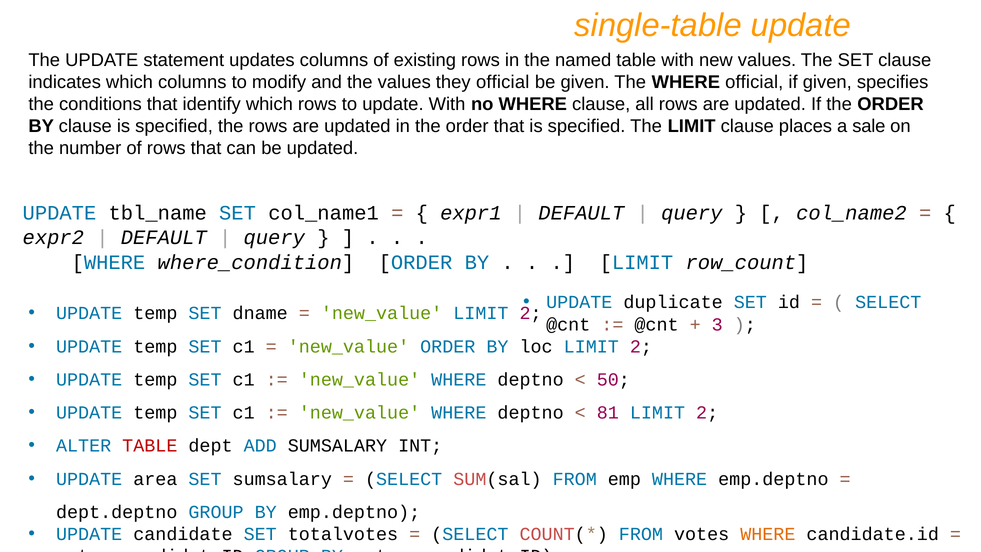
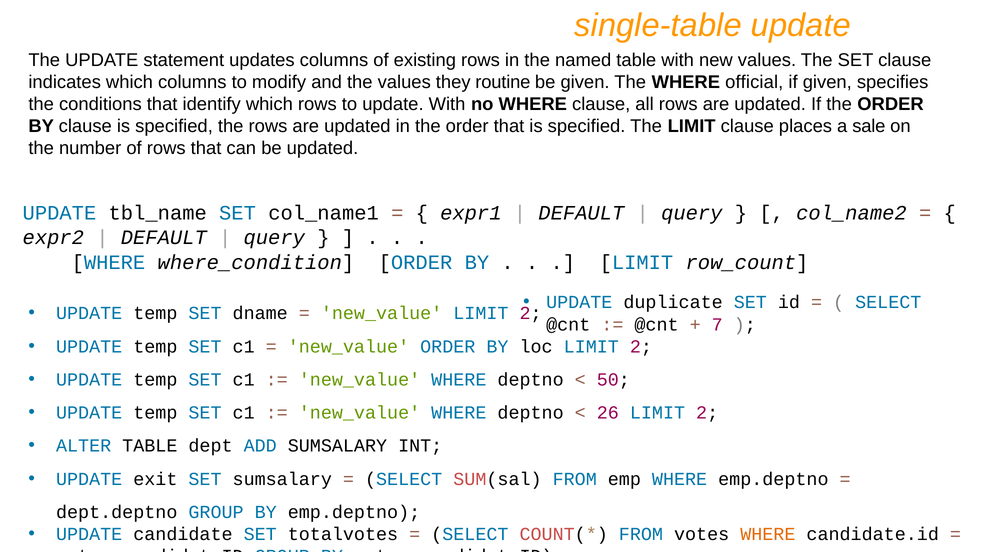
they official: official -> routine (503, 82)
3: 3 -> 7 (717, 324)
81: 81 -> 26 (608, 413)
TABLE colour: red -> black (150, 446)
area: area -> exit (155, 479)
